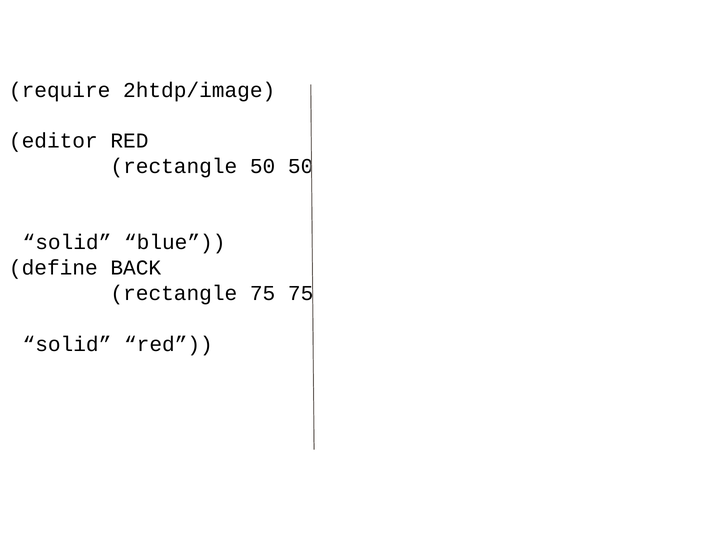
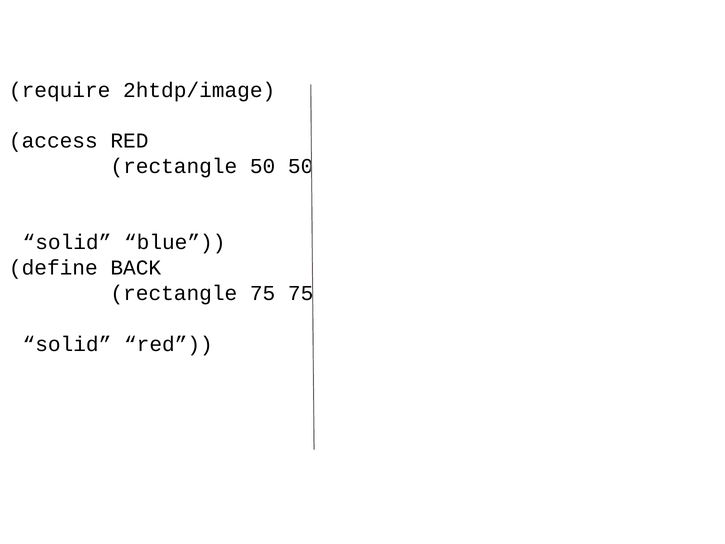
editor: editor -> access (53, 141)
